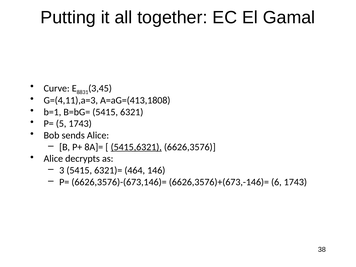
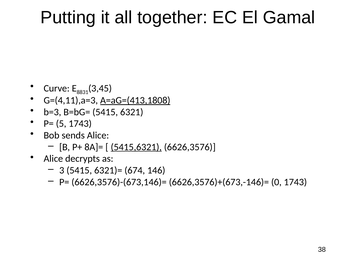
A=aG=(413,1808 underline: none -> present (135, 100)
b=1: b=1 -> b=3 (52, 112)
464: 464 -> 674 (135, 170)
6: 6 -> 0 (276, 182)
